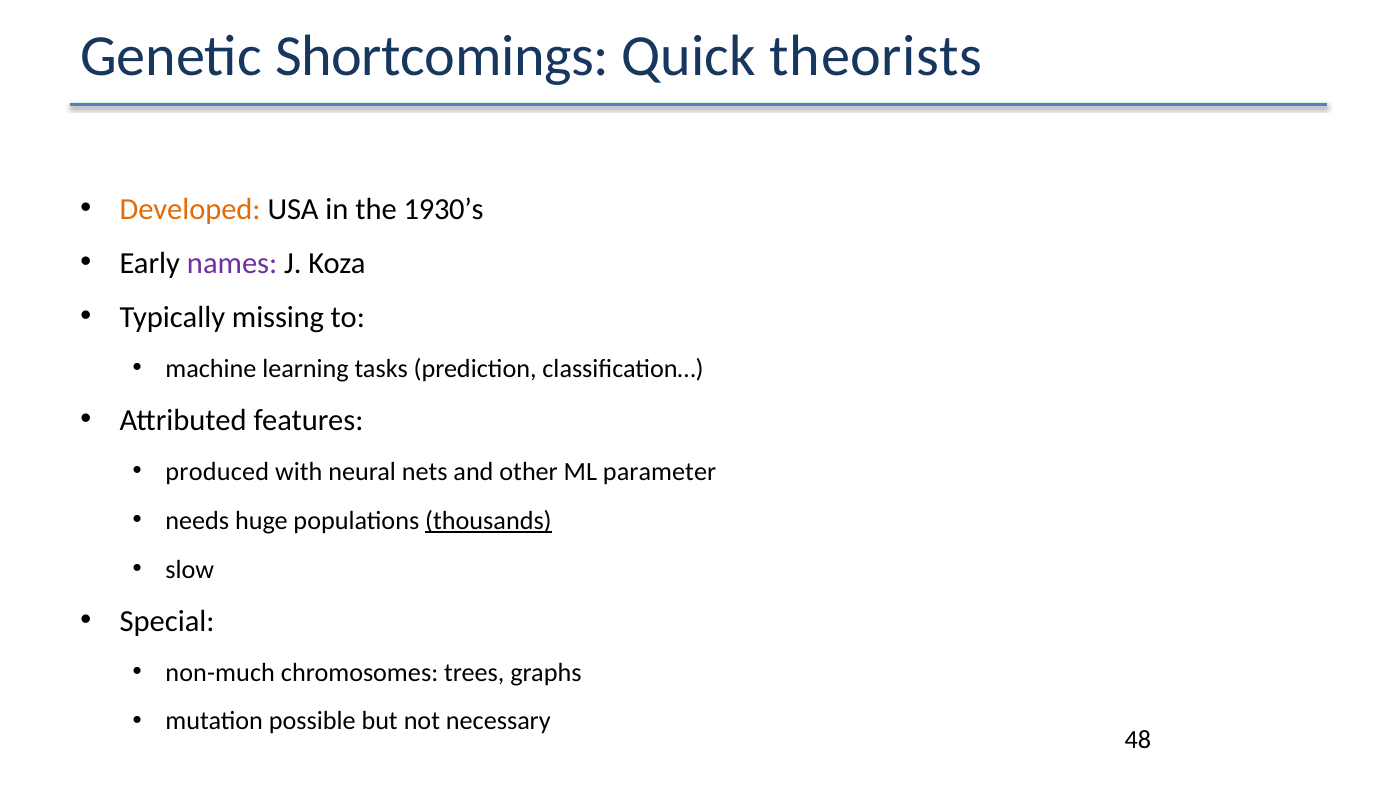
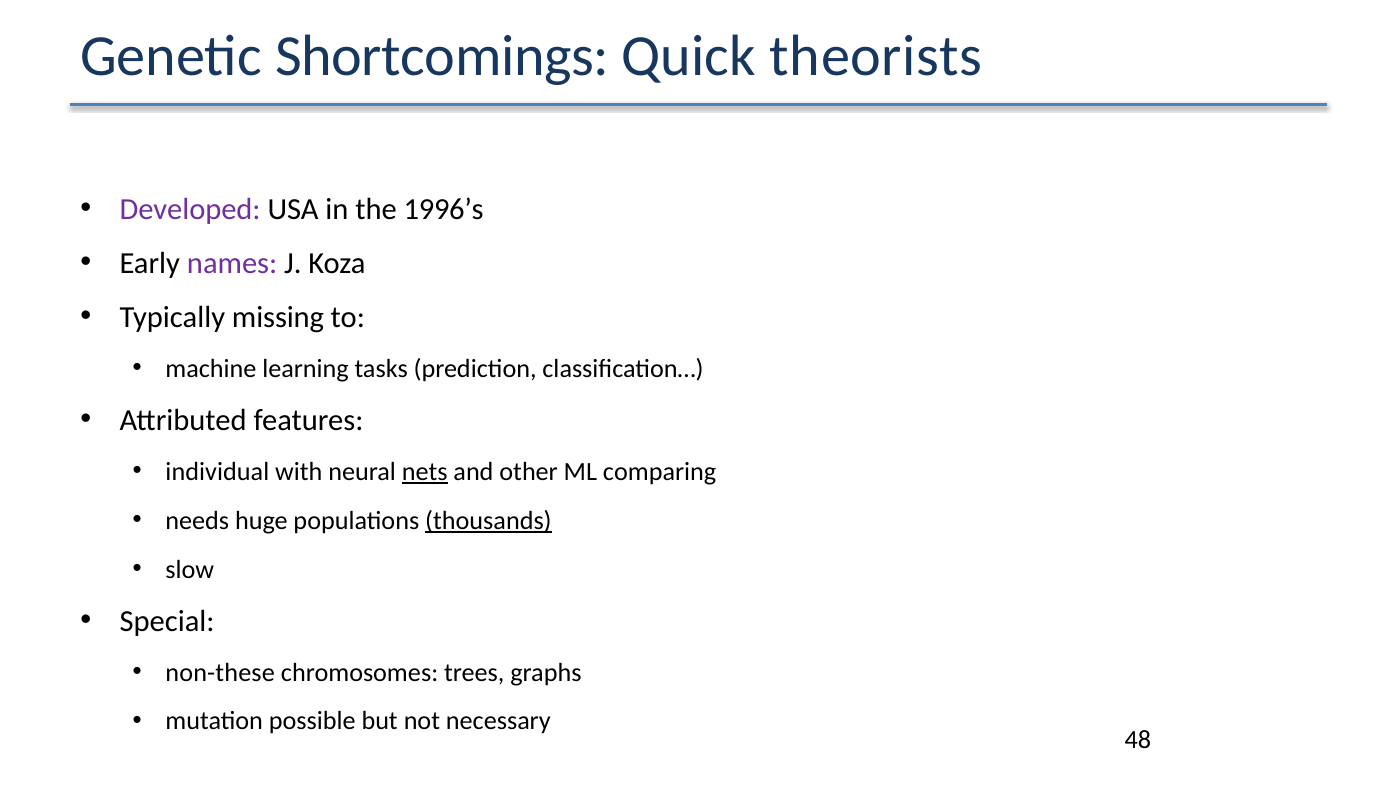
Developed colour: orange -> purple (190, 209)
1930’s: 1930’s -> 1996’s (444, 209)
produced: produced -> individual (217, 472)
nets underline: none -> present (425, 472)
parameter: parameter -> comparing (660, 472)
non-much: non-much -> non-these (220, 672)
